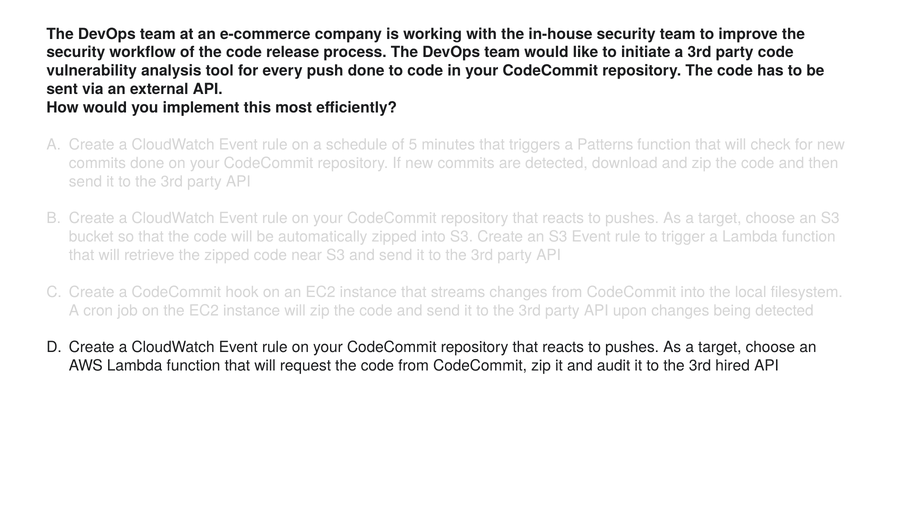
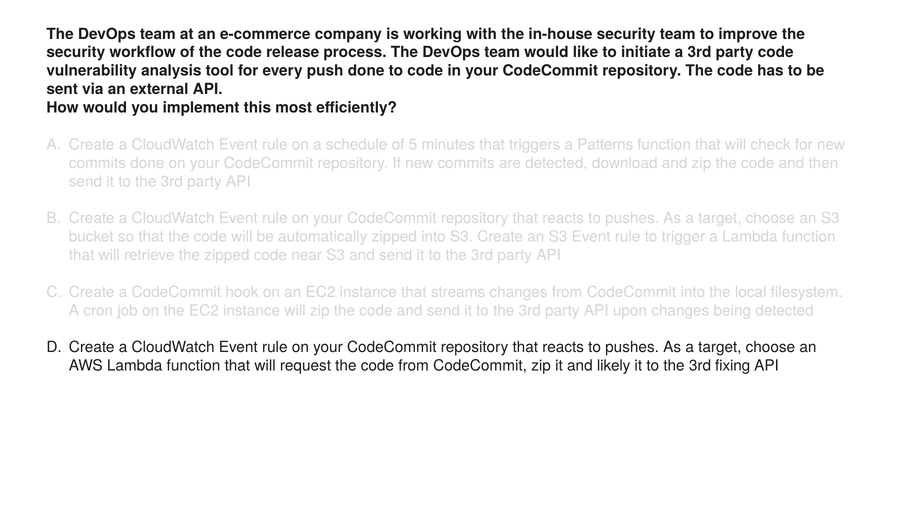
audit: audit -> likely (614, 366)
hired: hired -> fixing (733, 366)
